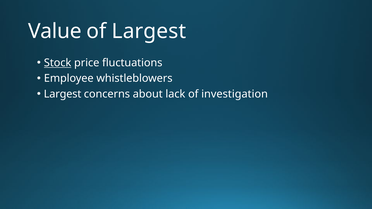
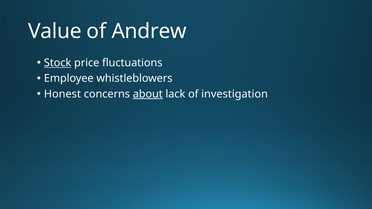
of Largest: Largest -> Andrew (149, 31)
Largest: Largest -> Honest (62, 94)
about underline: none -> present (148, 94)
